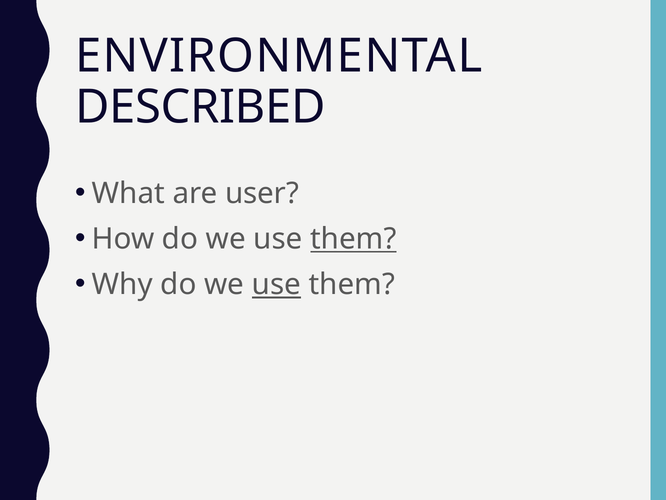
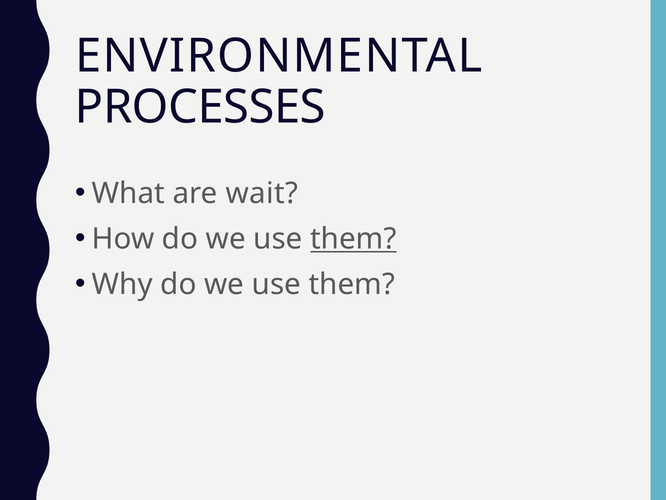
DESCRIBED: DESCRIBED -> PROCESSES (200, 107)
user: user -> wait (262, 193)
use underline: present -> none (276, 284)
